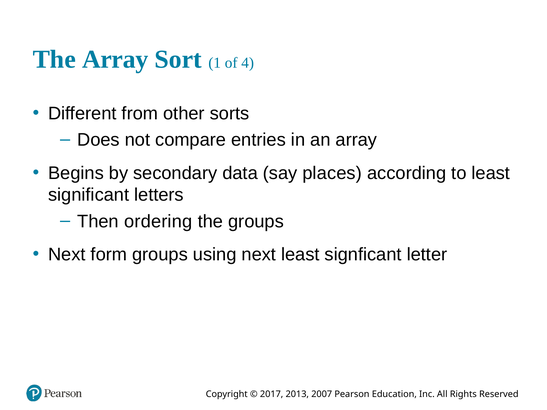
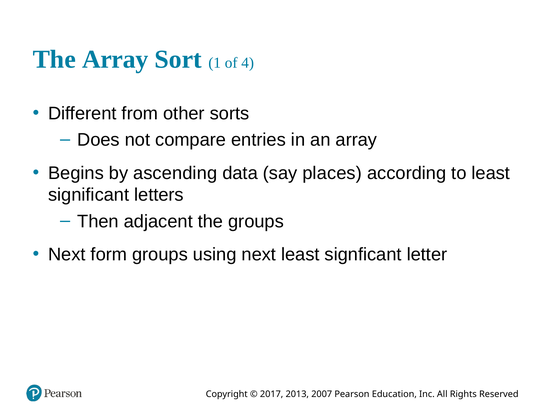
secondary: secondary -> ascending (175, 173)
ordering: ordering -> adjacent (158, 221)
